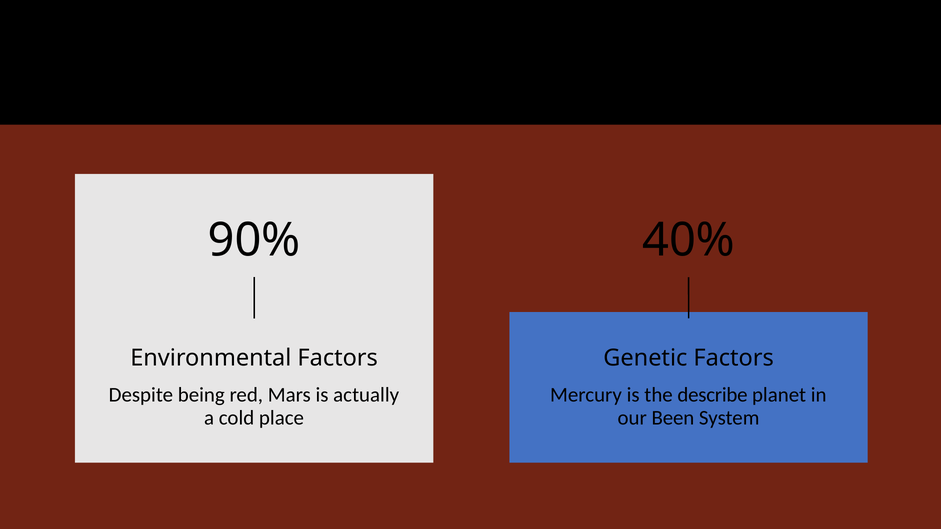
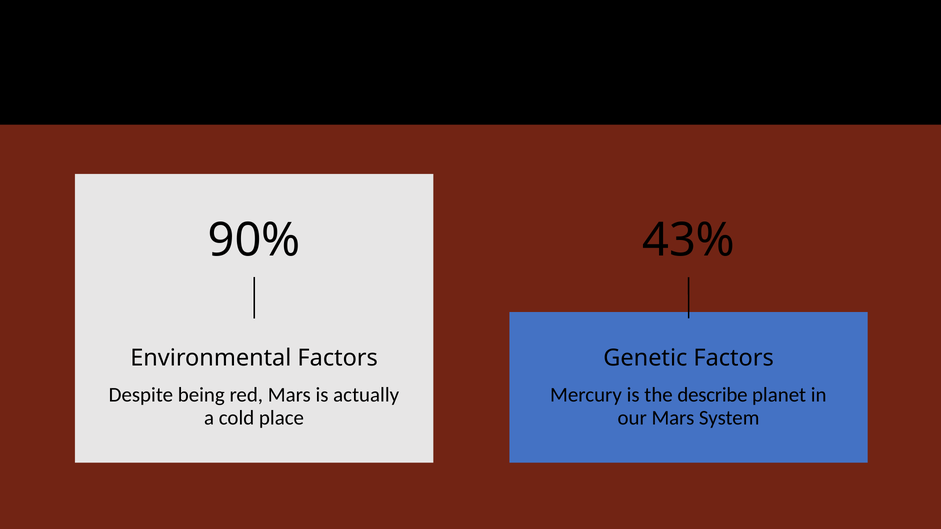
40%: 40% -> 43% (689, 240)
our Been: Been -> Mars (673, 418)
